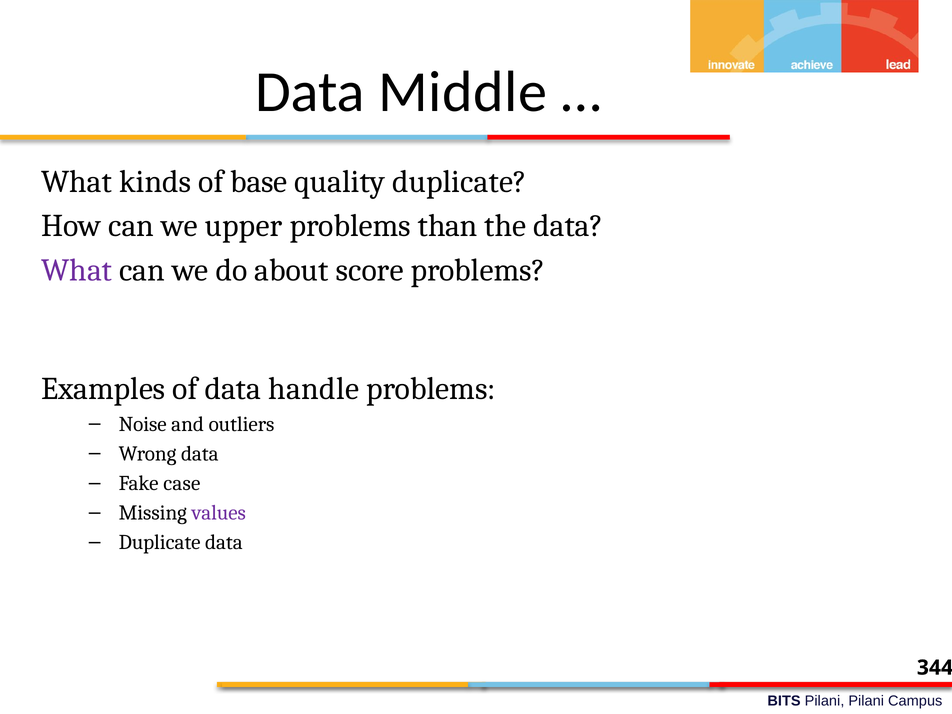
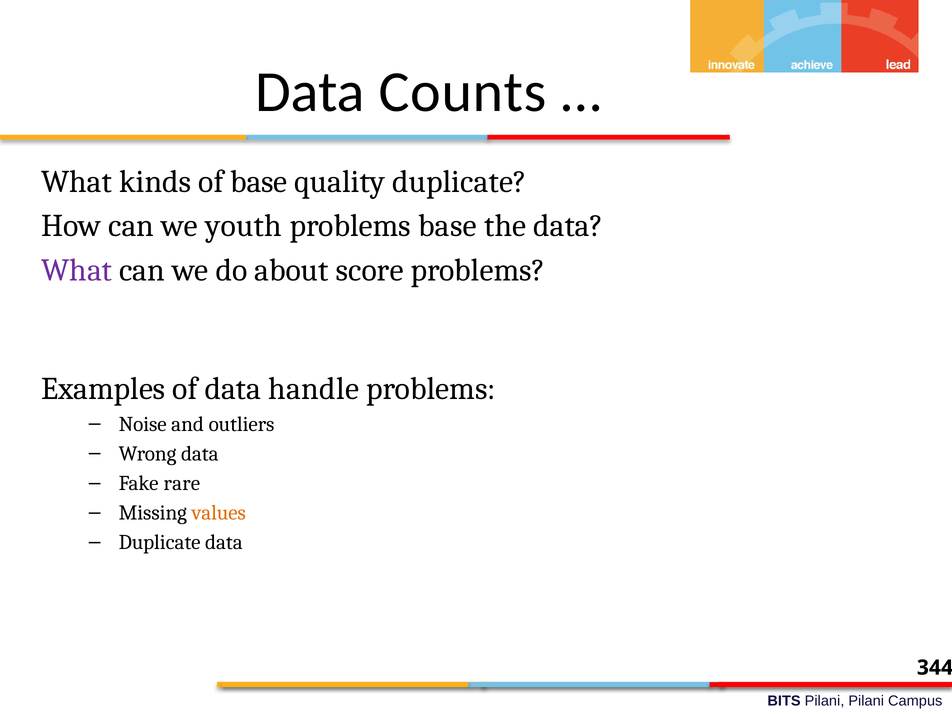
Middle: Middle -> Counts (463, 92)
upper: upper -> youth (244, 226)
problems than: than -> base (448, 226)
case: case -> rare (182, 483)
values colour: purple -> orange (219, 513)
